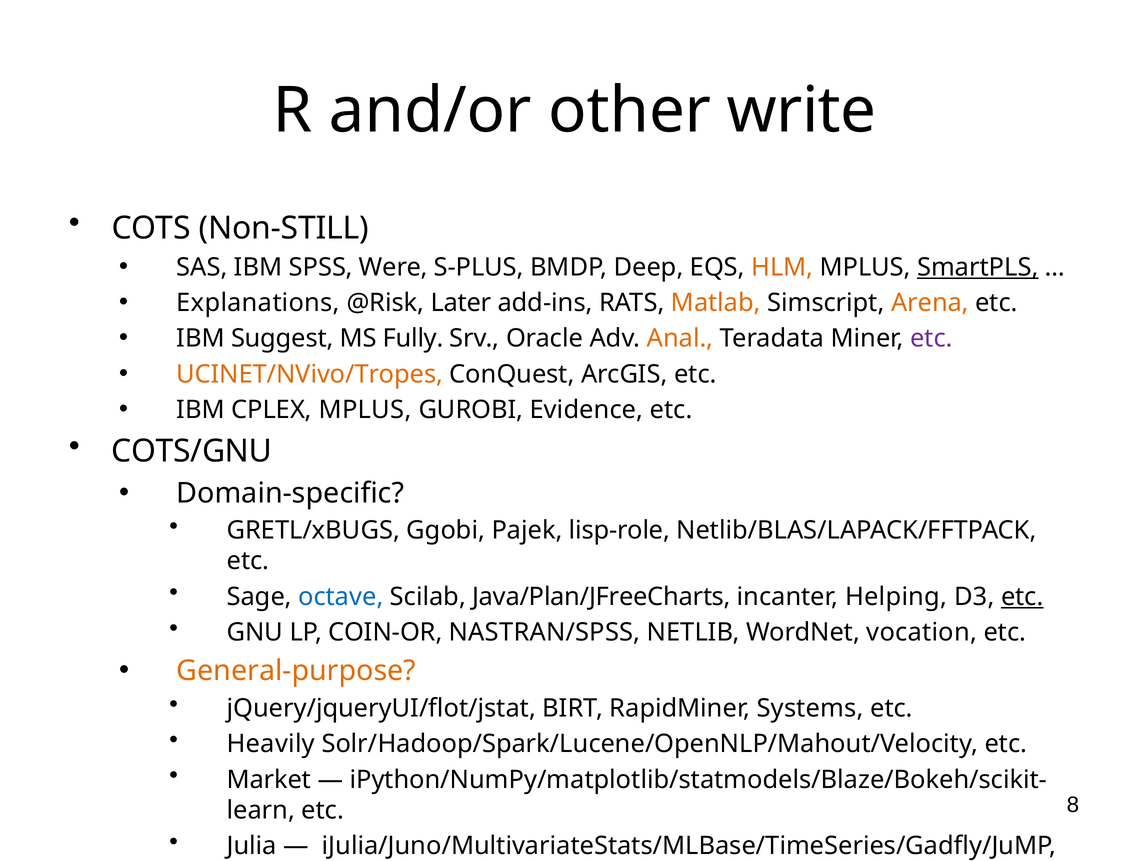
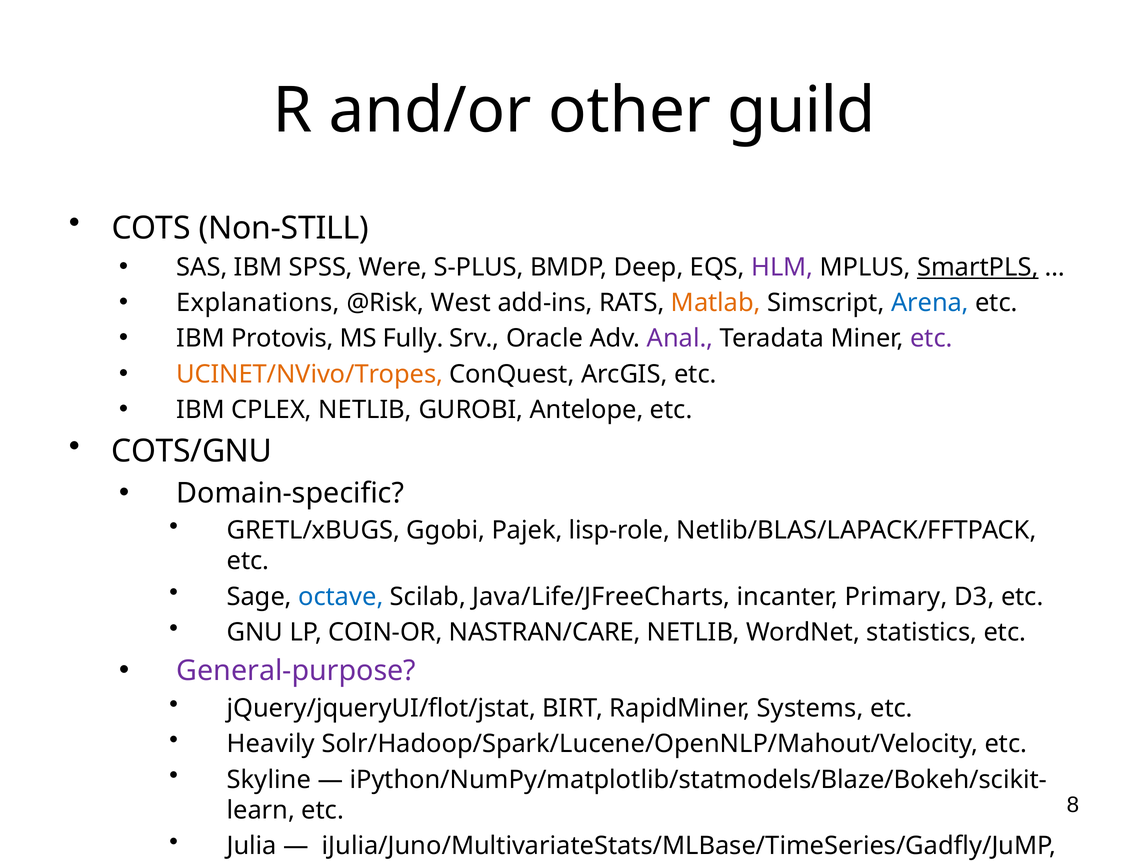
write: write -> guild (802, 111)
HLM colour: orange -> purple (782, 267)
Later: Later -> West (461, 303)
Arena colour: orange -> blue (930, 303)
Suggest: Suggest -> Protovis (282, 339)
Anal colour: orange -> purple (680, 339)
CPLEX MPLUS: MPLUS -> NETLIB (365, 410)
Evidence: Evidence -> Antelope (587, 410)
Java/Plan/JFreeCharts: Java/Plan/JFreeCharts -> Java/Life/JFreeCharts (601, 597)
Helping: Helping -> Primary (896, 597)
etc underline: present -> none (1022, 597)
NASTRAN/SPSS: NASTRAN/SPSS -> NASTRAN/CARE (545, 632)
vocation: vocation -> statistics (922, 632)
General-purpose colour: orange -> purple (296, 671)
Market: Market -> Skyline (269, 780)
